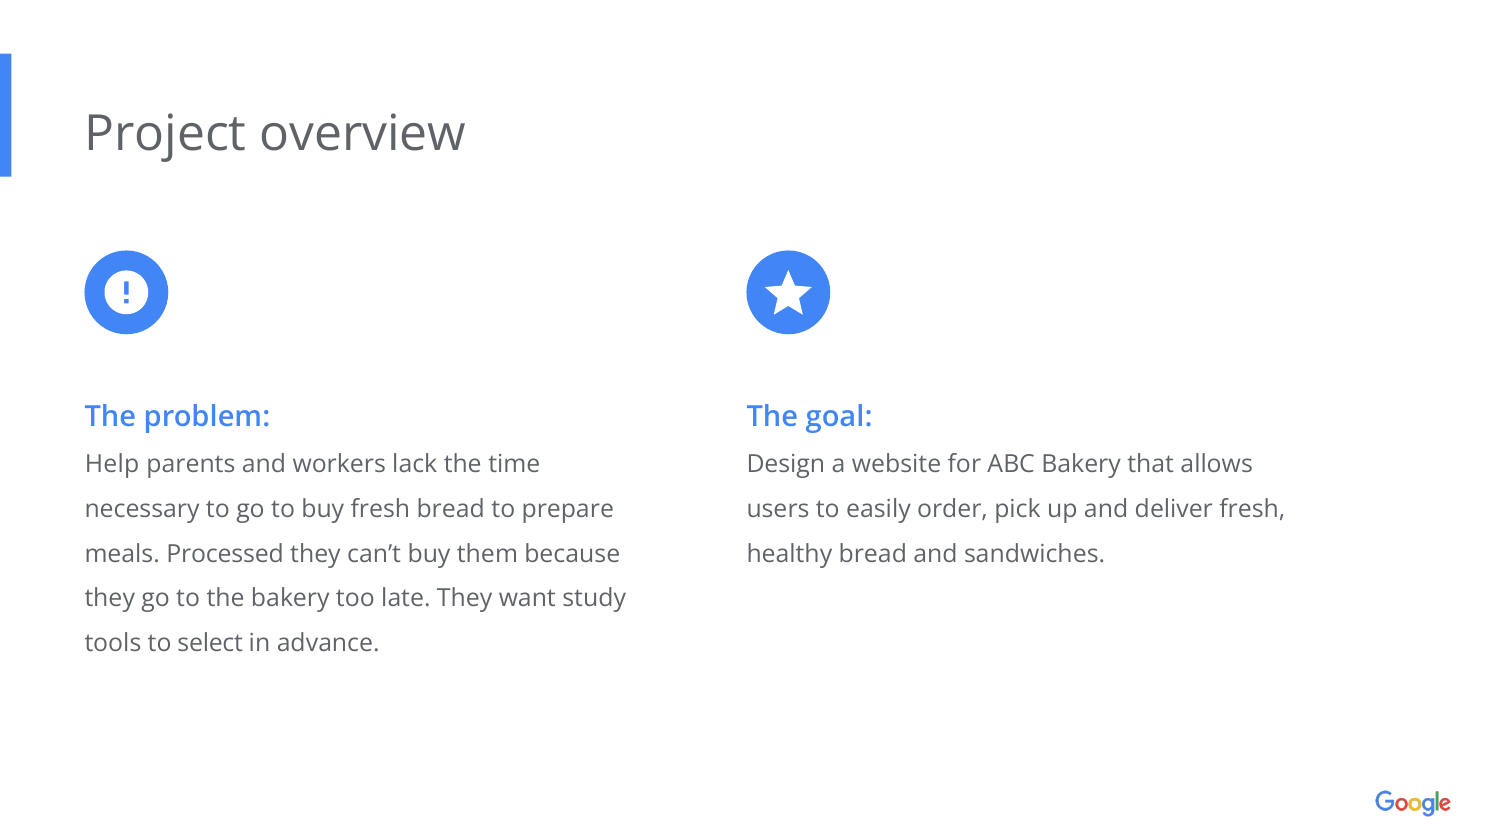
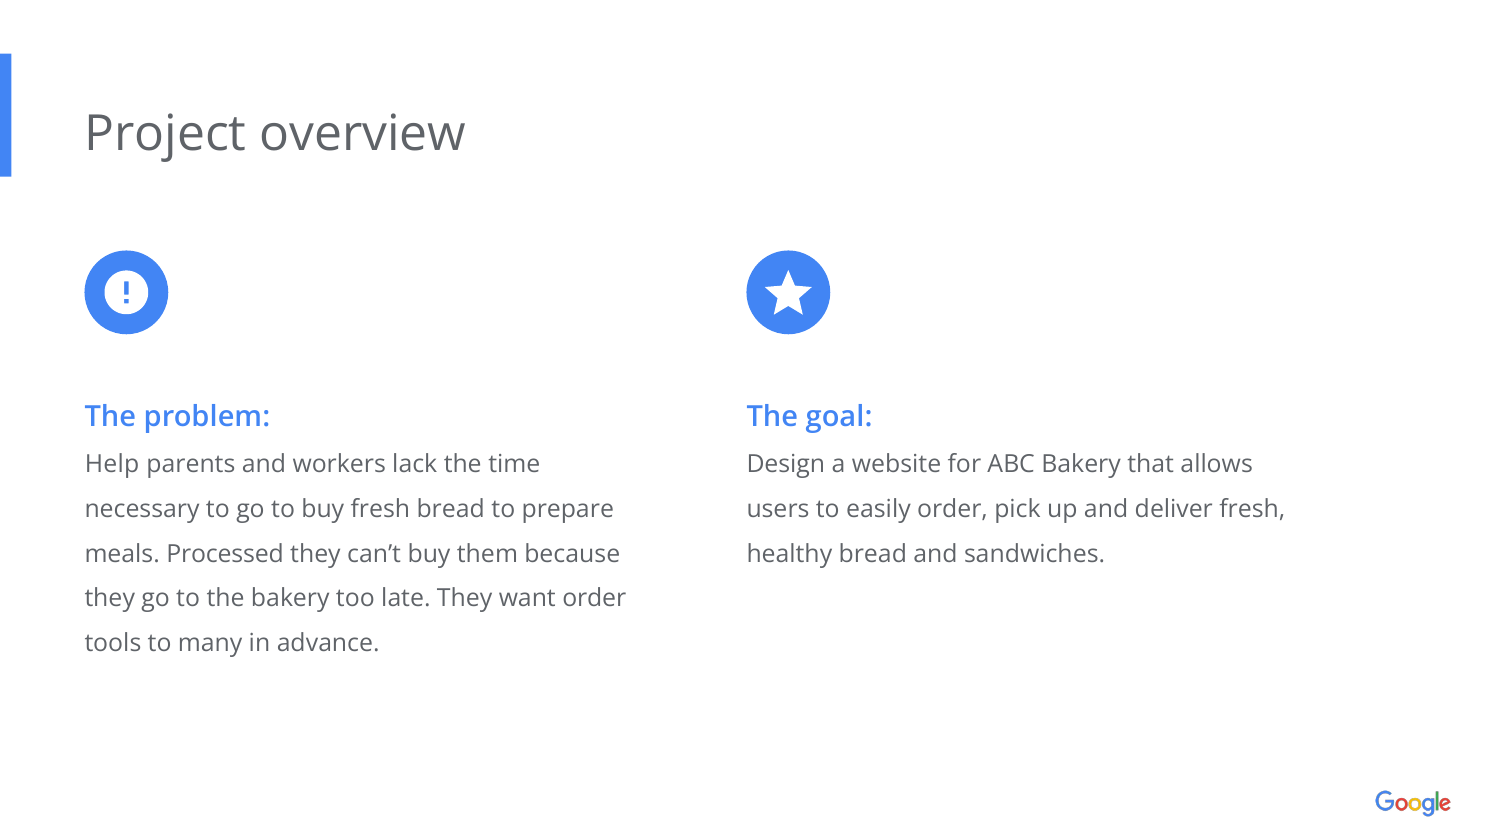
want study: study -> order (594, 599)
select: select -> many (210, 643)
